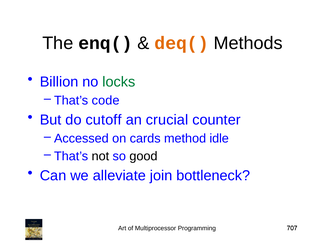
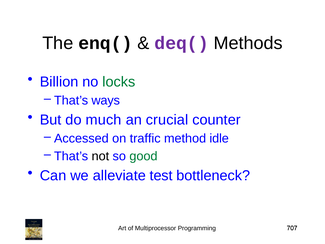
deq( colour: orange -> purple (182, 43)
code: code -> ways (106, 100)
cutoff: cutoff -> much (104, 120)
cards: cards -> traffic (145, 138)
good colour: black -> green (143, 156)
join: join -> test (161, 175)
